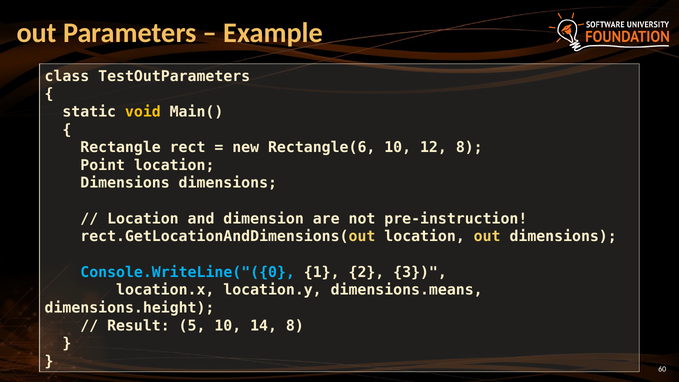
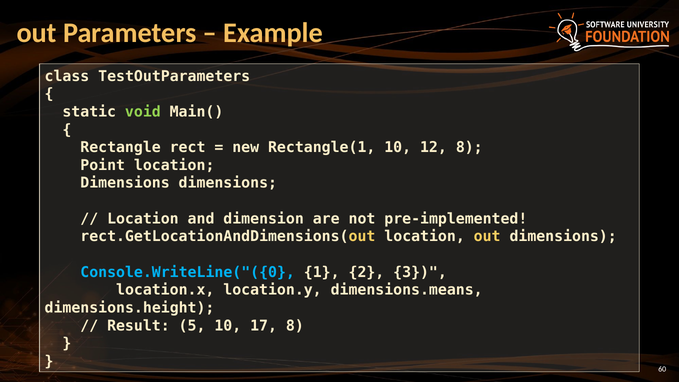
void colour: yellow -> light green (143, 112)
Rectangle(6: Rectangle(6 -> Rectangle(1 (322, 147)
pre-instruction: pre-instruction -> pre-implemented (456, 219)
14: 14 -> 17 (264, 326)
